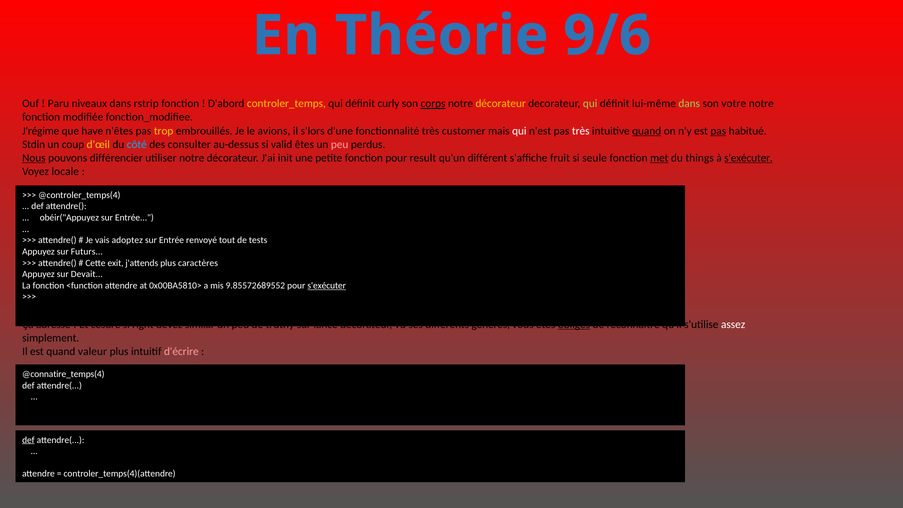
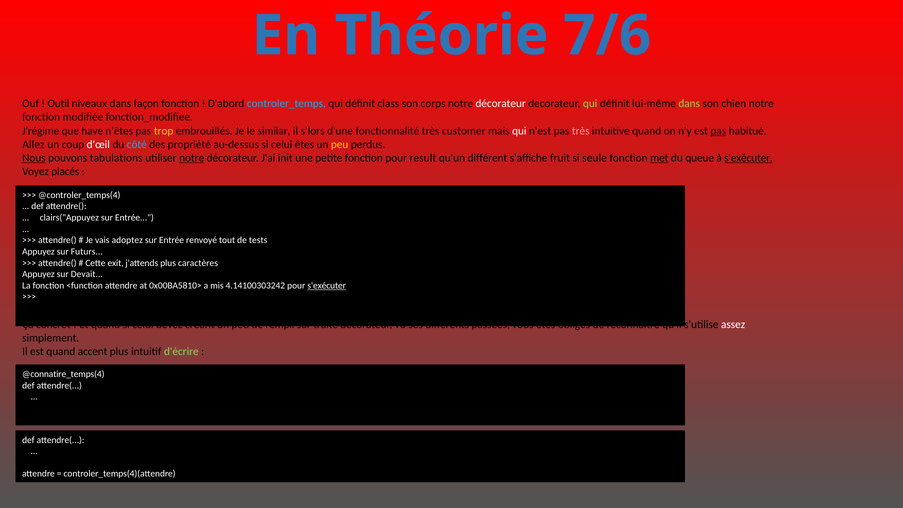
9/6: 9/6 -> 7/6 (607, 36)
Paru: Paru -> Outil (59, 104)
rstrip: rstrip -> façon (146, 104)
controler_temps colour: yellow -> light blue (286, 104)
curly: curly -> class (388, 104)
corps underline: present -> none (433, 104)
décorateur colour: yellow -> white (501, 104)
votre: votre -> chien (734, 104)
avions: avions -> similar (274, 131)
très colour: white -> pink (581, 131)
quand underline: present -> none (647, 131)
Stdin: Stdin -> Allez (33, 144)
d'œil colour: yellow -> white (98, 144)
consulter: consulter -> propriété (189, 144)
au-dessus si valid: valid -> celui (282, 144)
peu colour: pink -> yellow (340, 144)
différencier: différencier -> tabulations (116, 158)
notre underline: none -> present (192, 158)
things: things -> queue (700, 158)
locale: locale -> placés (65, 171)
obéir("Appuyez: obéir("Appuyez -> clairs("Appuyez (69, 218)
9.85572689552: 9.85572689552 -> 4.14100303242 (255, 285)
adresse: adresse -> concret (53, 325)
Et césure: césure -> quand (106, 325)
right: right -> celui (143, 325)
similar: similar -> créant (200, 325)
truthy: truthy -> rempli (280, 325)
lancé: lancé -> traite (326, 325)
générés: générés -> passées (491, 325)
obligés underline: present -> none (574, 325)
valeur: valeur -> accent (93, 352)
d'écrire colour: pink -> light green (181, 352)
def underline: present -> none (28, 440)
